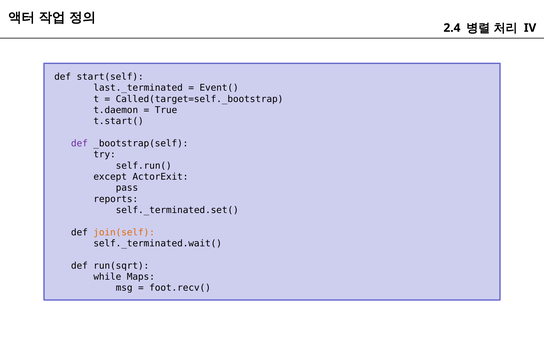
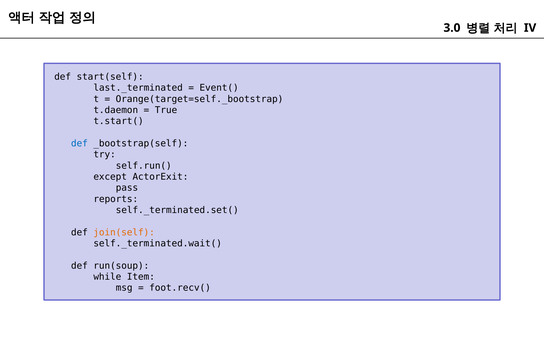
2.4: 2.4 -> 3.0 (452, 28)
Called(target=self._bootstrap: Called(target=self._bootstrap -> Orange(target=self._bootstrap (200, 99)
def colour: purple -> blue (79, 144)
run(sqrt: run(sqrt -> run(soup (121, 266)
Maps: Maps -> Item (141, 277)
